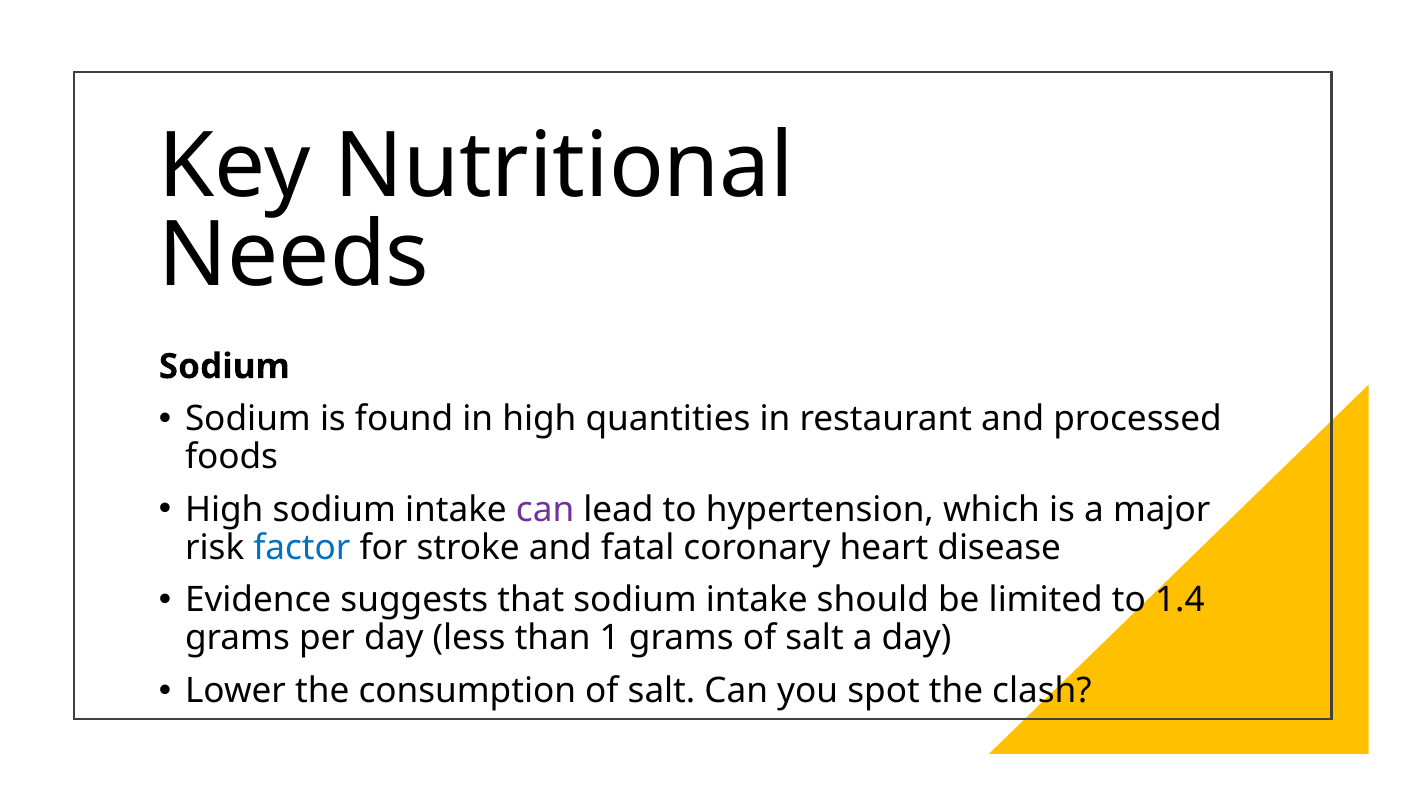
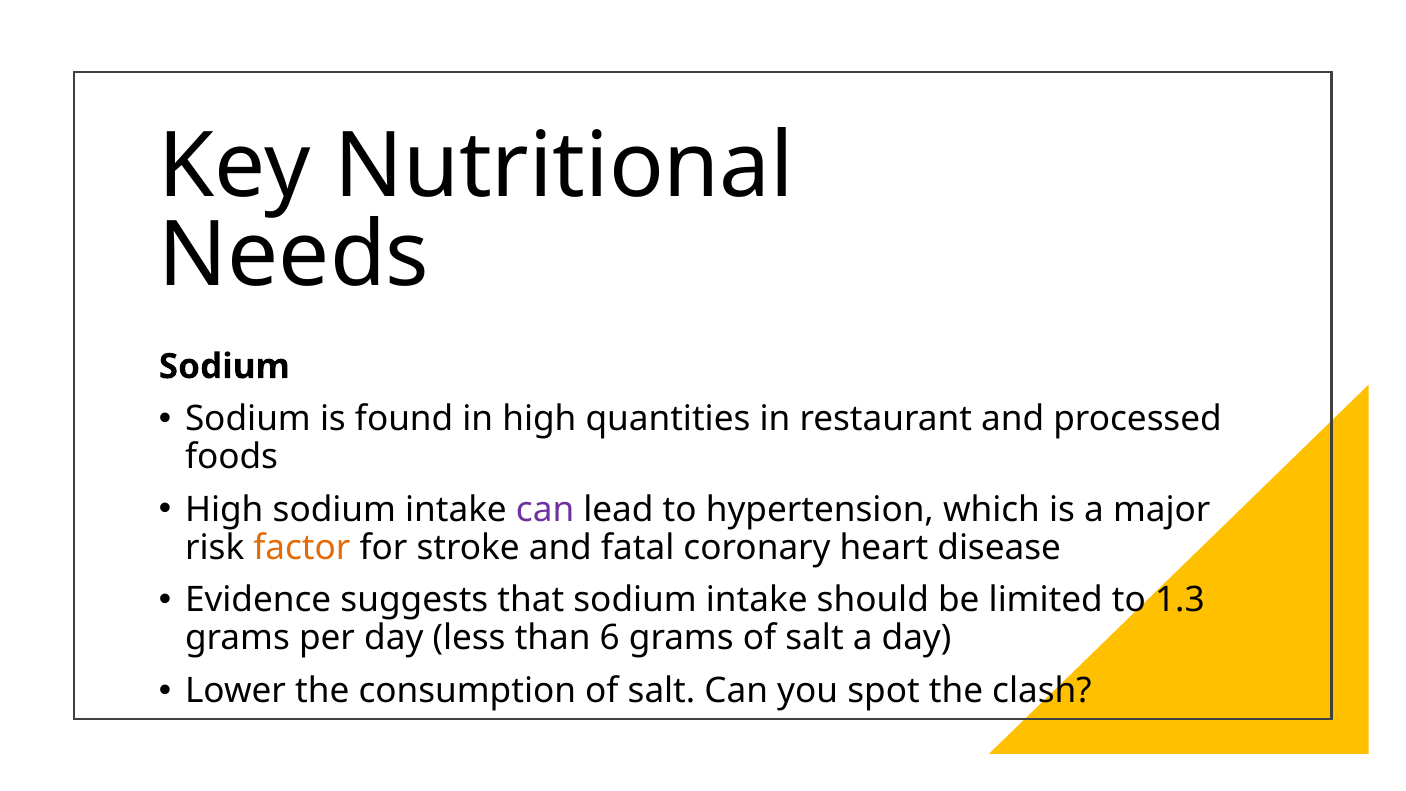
factor colour: blue -> orange (302, 548)
1.4: 1.4 -> 1.3 (1180, 600)
1: 1 -> 6 (610, 638)
